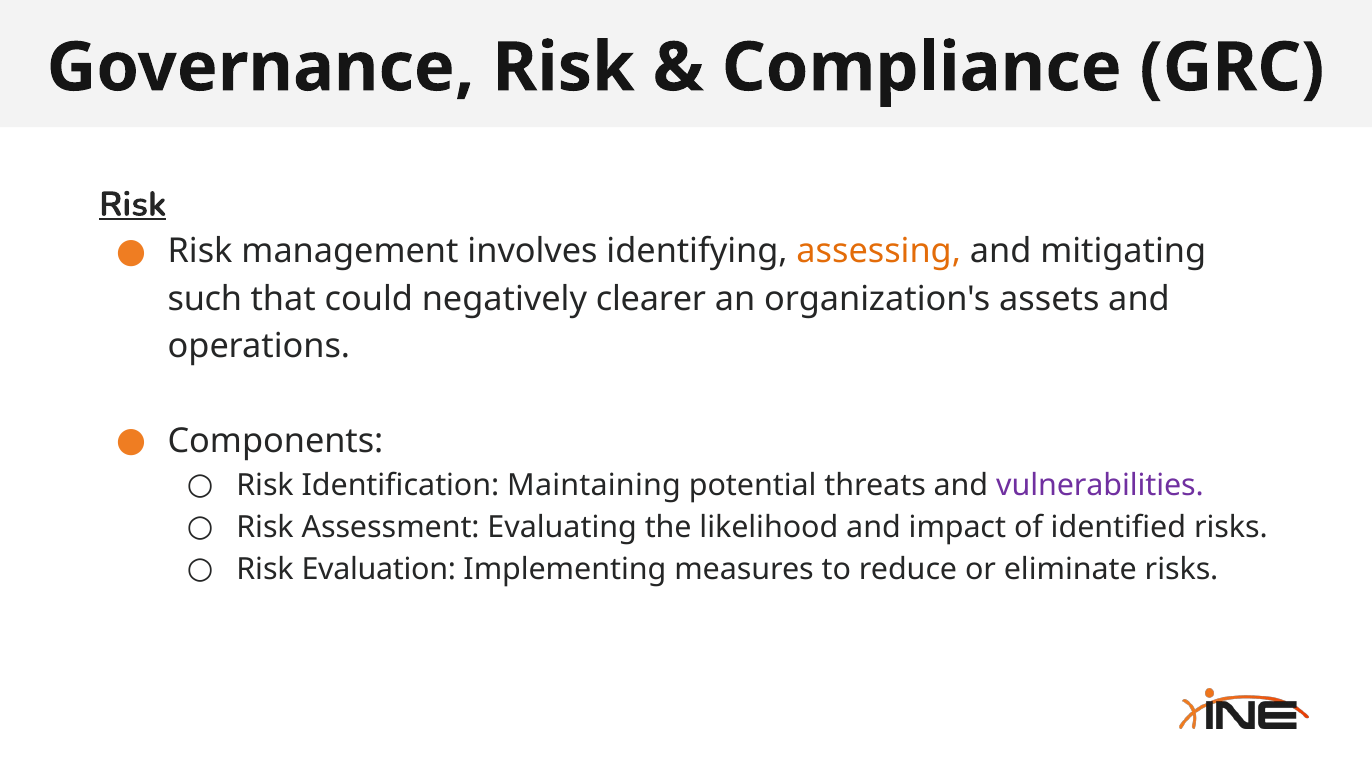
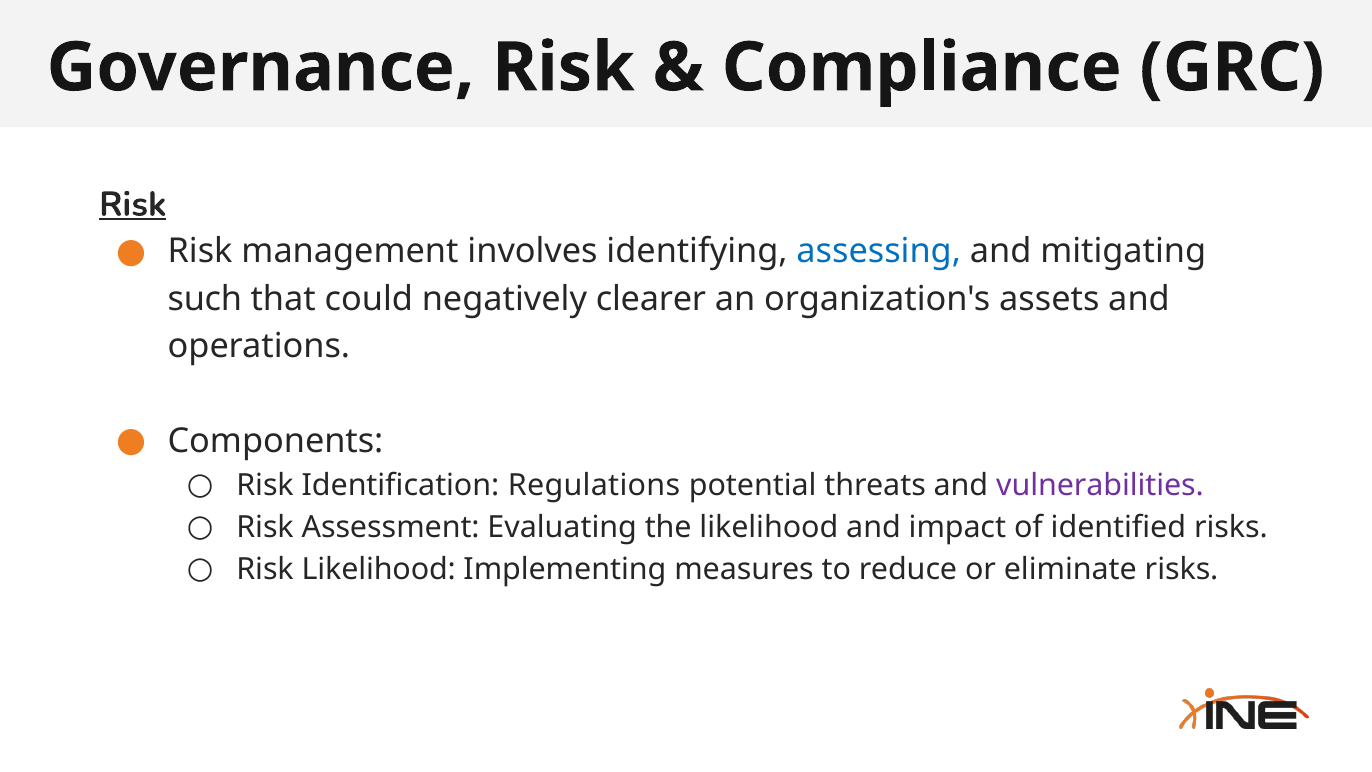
assessing colour: orange -> blue (879, 252)
Maintaining: Maintaining -> Regulations (594, 485)
Risk Evaluation: Evaluation -> Likelihood (379, 569)
